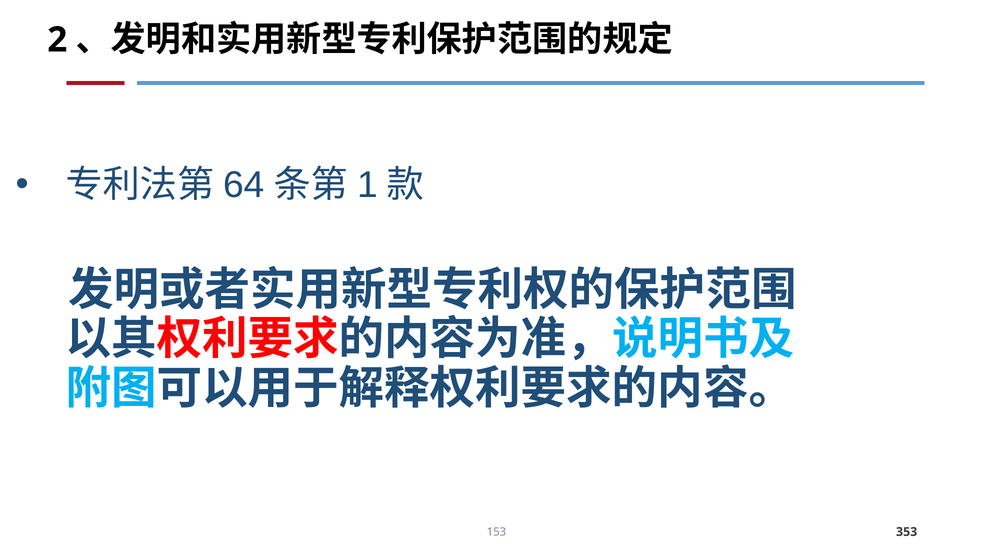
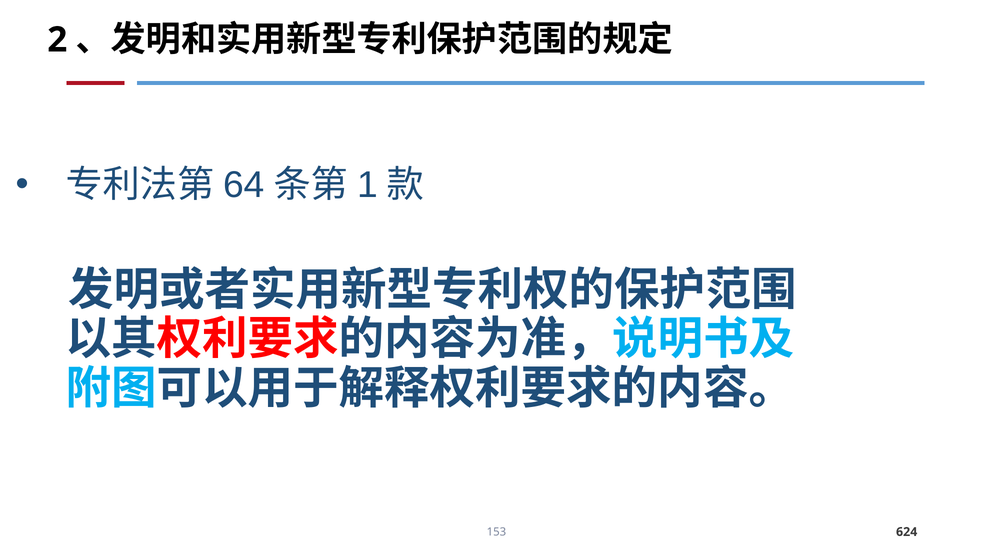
353: 353 -> 624 (907, 532)
